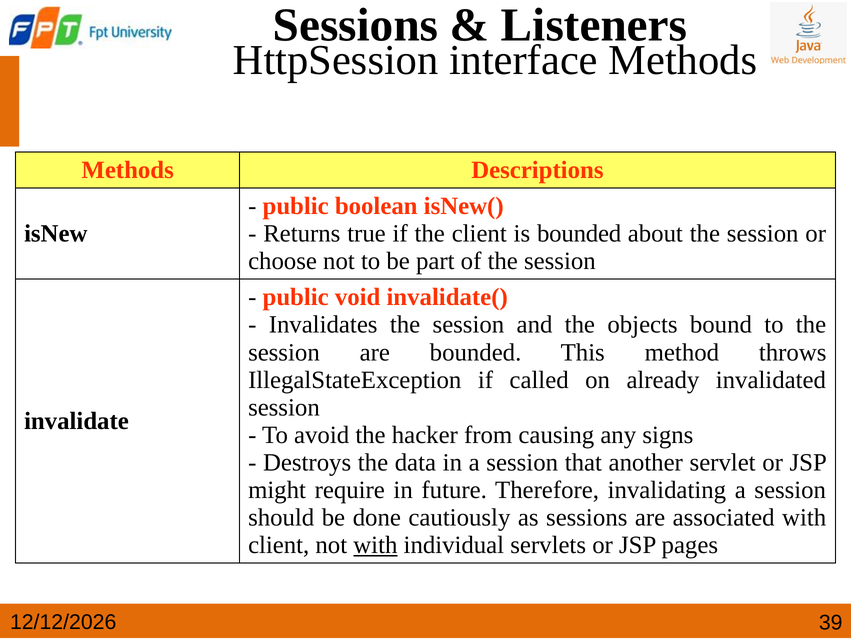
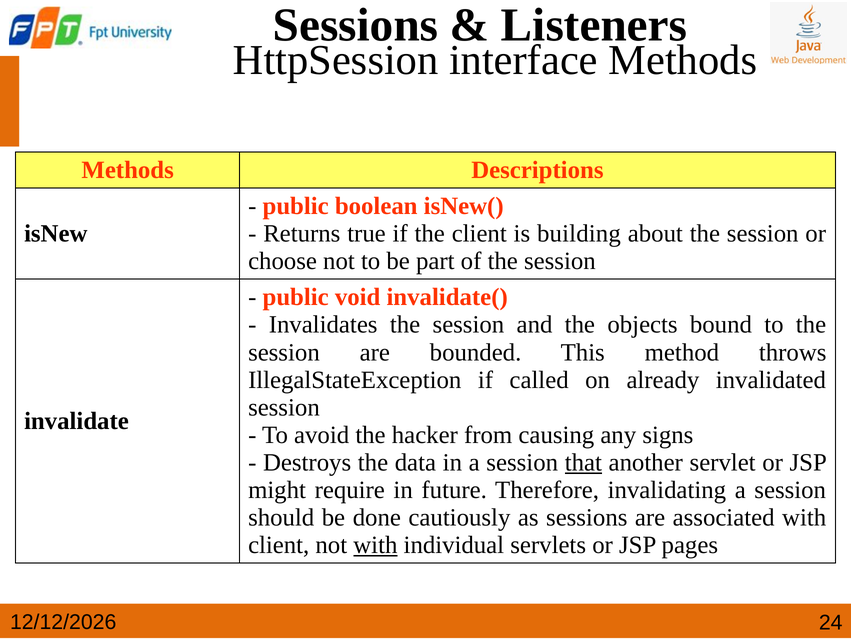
is bounded: bounded -> building (579, 233)
that underline: none -> present (583, 462)
39: 39 -> 24 (831, 622)
